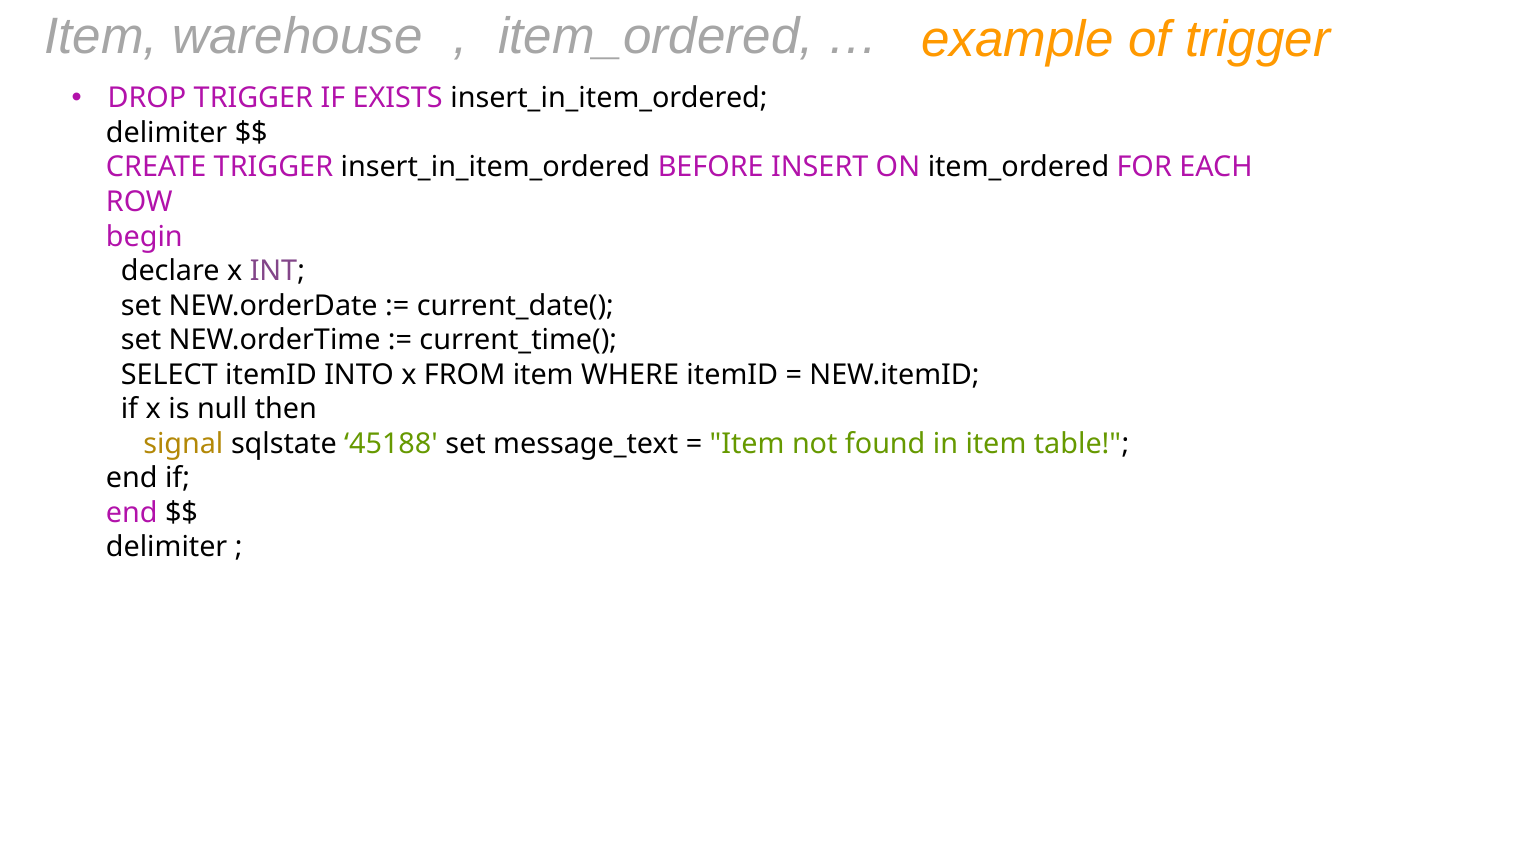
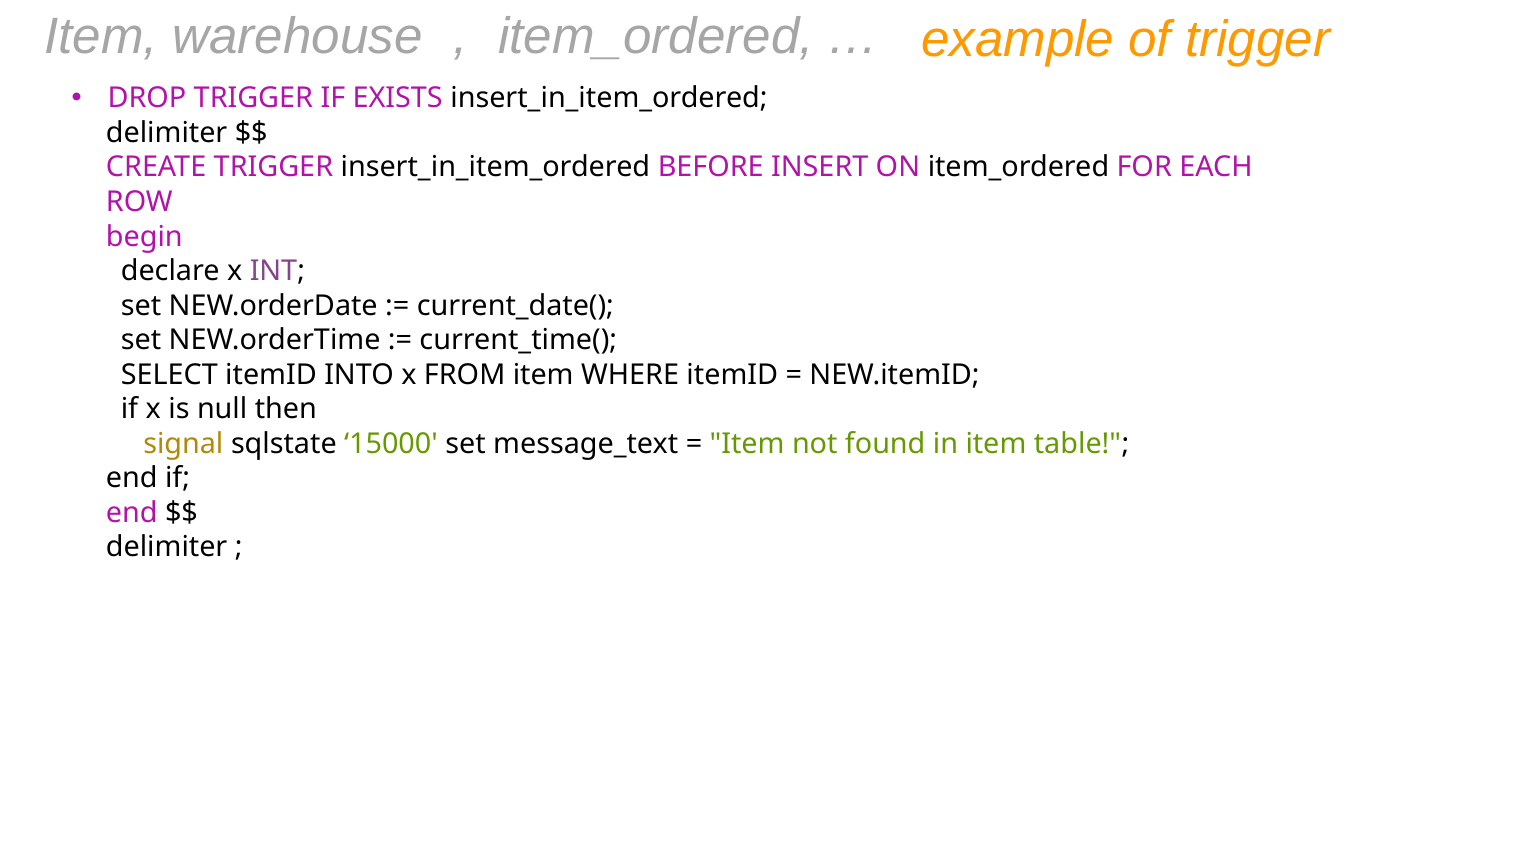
45188: 45188 -> 15000 (391, 444)
